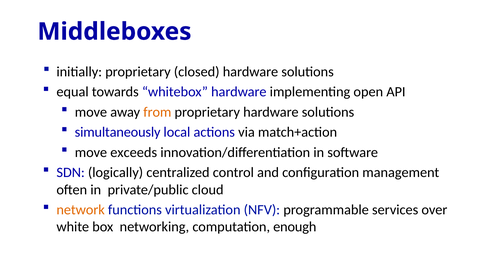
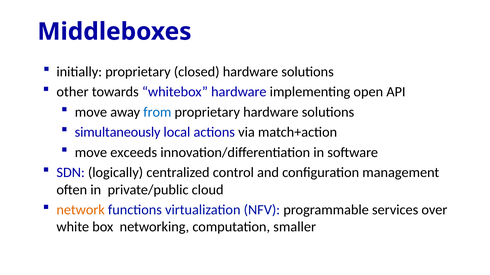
equal: equal -> other (73, 92)
from colour: orange -> blue (157, 112)
enough: enough -> smaller (295, 227)
